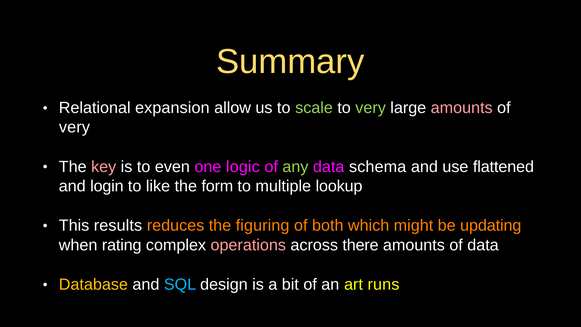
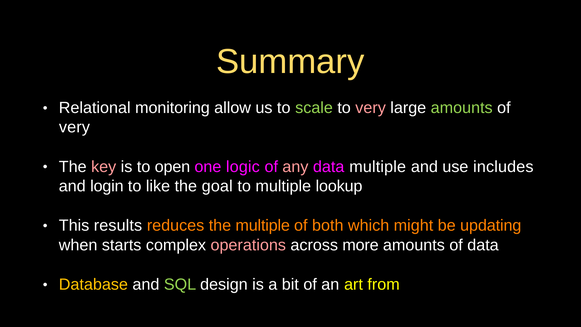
expansion: expansion -> monitoring (172, 108)
very colour: light green -> pink (371, 108)
amounts colour: pink -> light green (462, 108)
even: even -> open (172, 167)
any colour: light green -> pink (295, 167)
data schema: schema -> multiple (378, 167)
flattened: flattened -> includes (503, 167)
form: form -> goal (217, 186)
the figuring: figuring -> multiple (263, 226)
rating: rating -> starts (122, 245)
there: there -> more (361, 245)
SQL colour: light blue -> light green (180, 284)
runs: runs -> from (384, 284)
